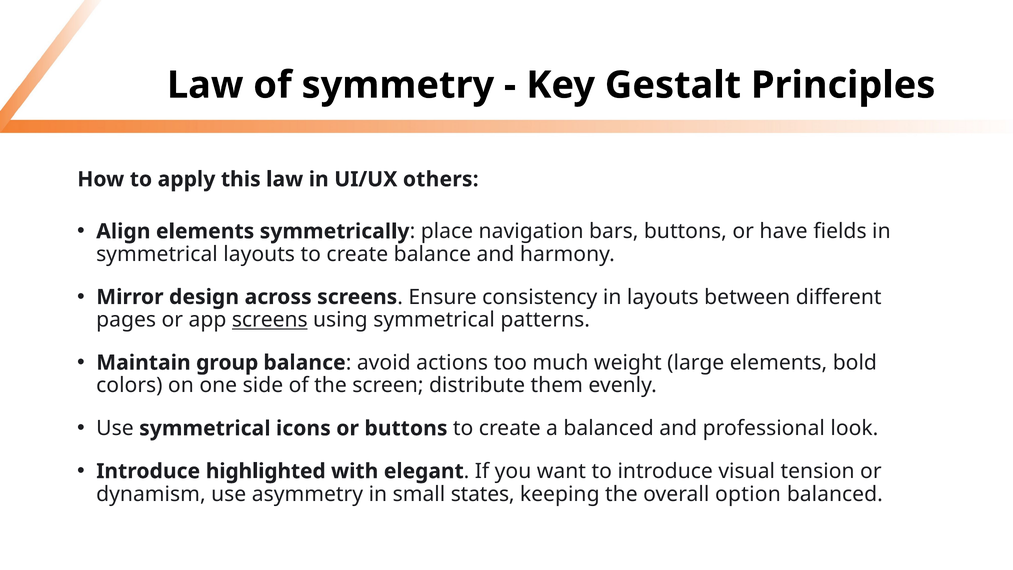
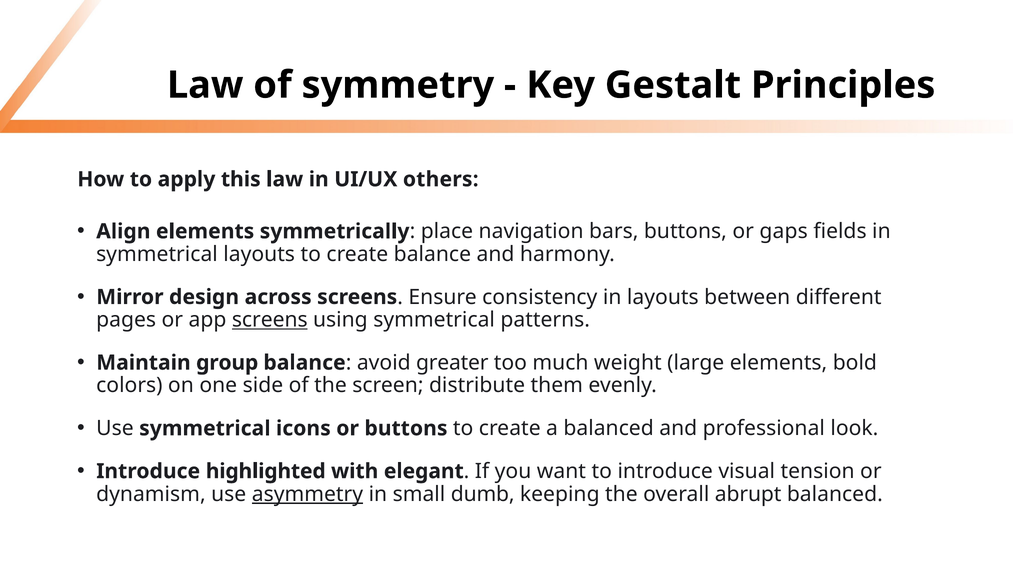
have: have -> gaps (784, 231)
actions: actions -> greater (452, 363)
asymmetry underline: none -> present (307, 494)
states: states -> dumb (483, 494)
option: option -> abrupt (748, 494)
